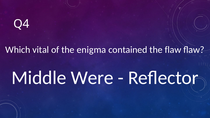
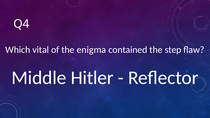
the flaw: flaw -> step (173, 50)
Were: Were -> Hitler (92, 78)
